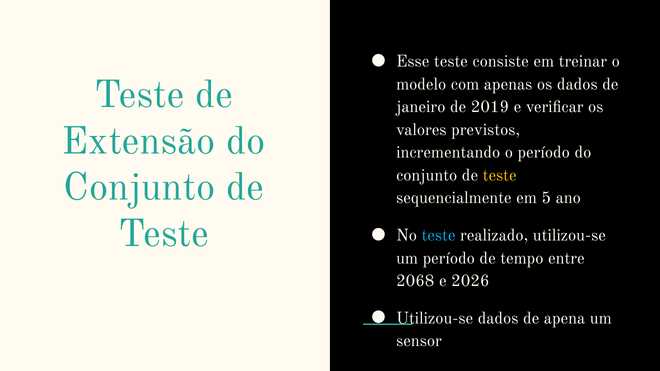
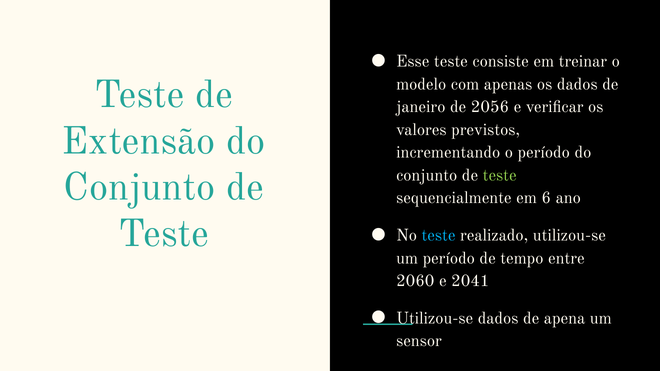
2019: 2019 -> 2056 (490, 107)
teste colour: yellow -> light green (500, 175)
5: 5 -> 6 (546, 198)
2068: 2068 -> 2060 (415, 281)
2026: 2026 -> 2041 (470, 281)
